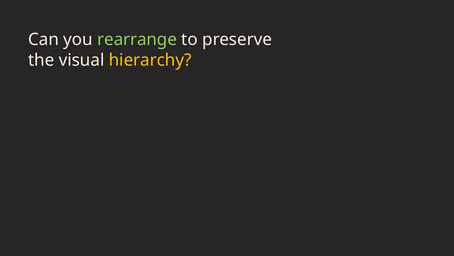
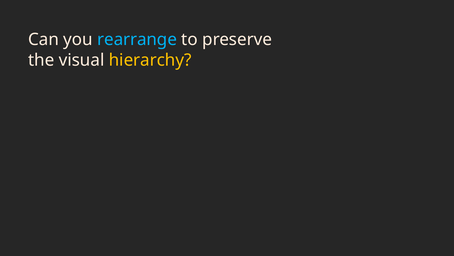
rearrange colour: light green -> light blue (137, 39)
